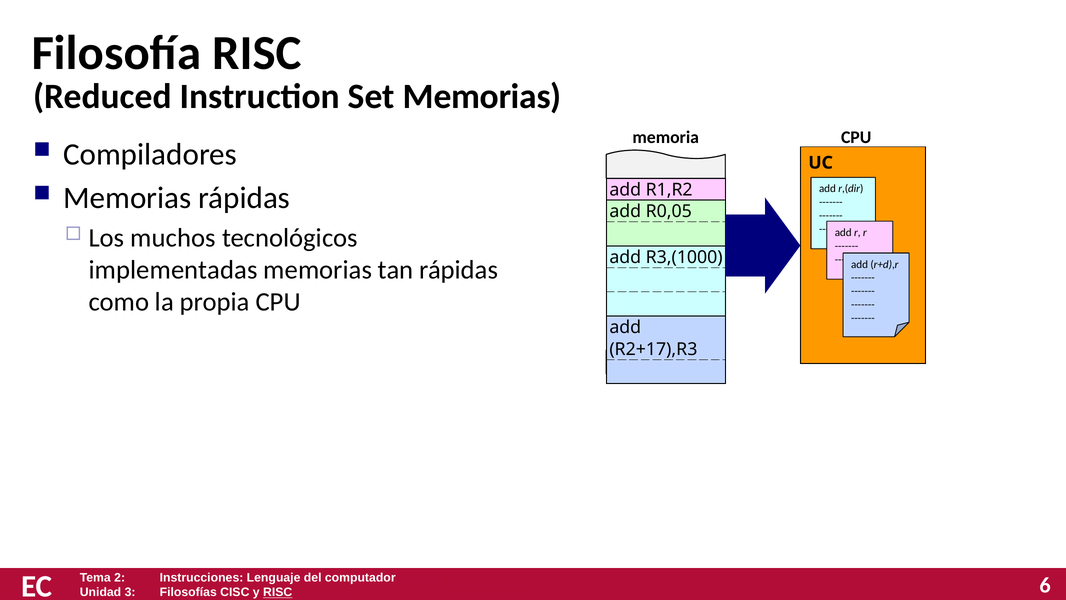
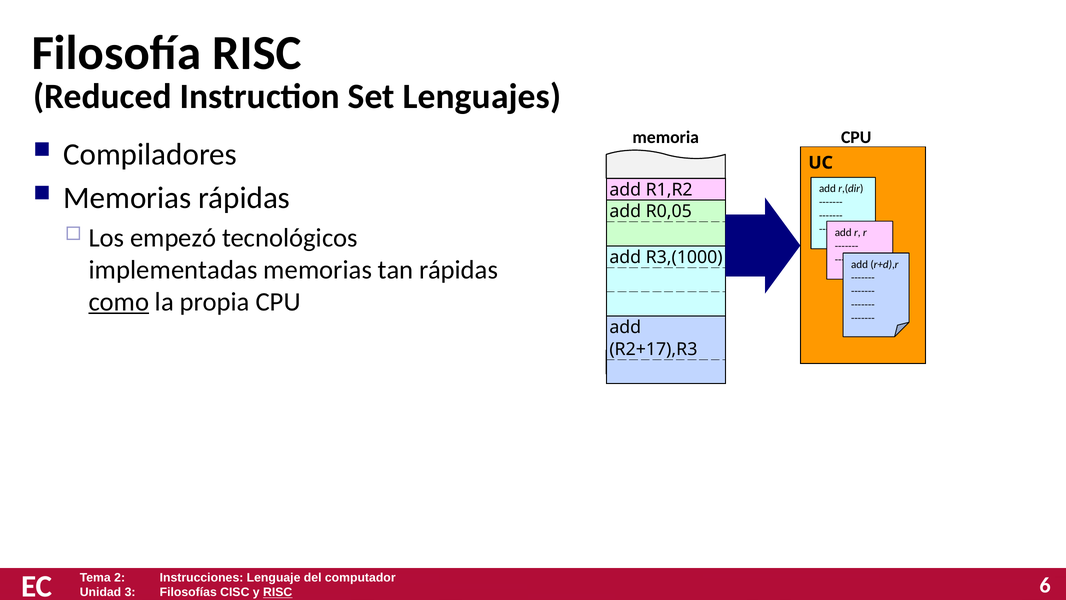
Set Memorias: Memorias -> Lenguajes (482, 96)
muchos: muchos -> empezó (173, 238)
como underline: none -> present (119, 302)
